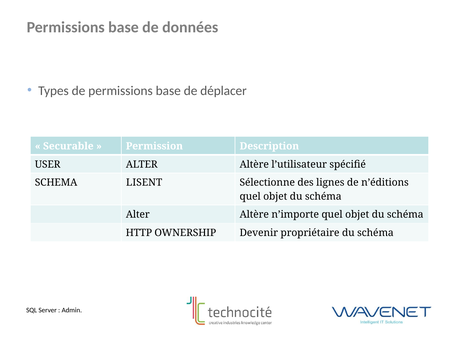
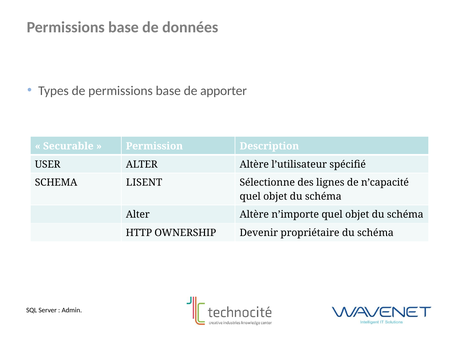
déplacer: déplacer -> apporter (224, 91)
n’éditions: n’éditions -> n’capacité (385, 183)
